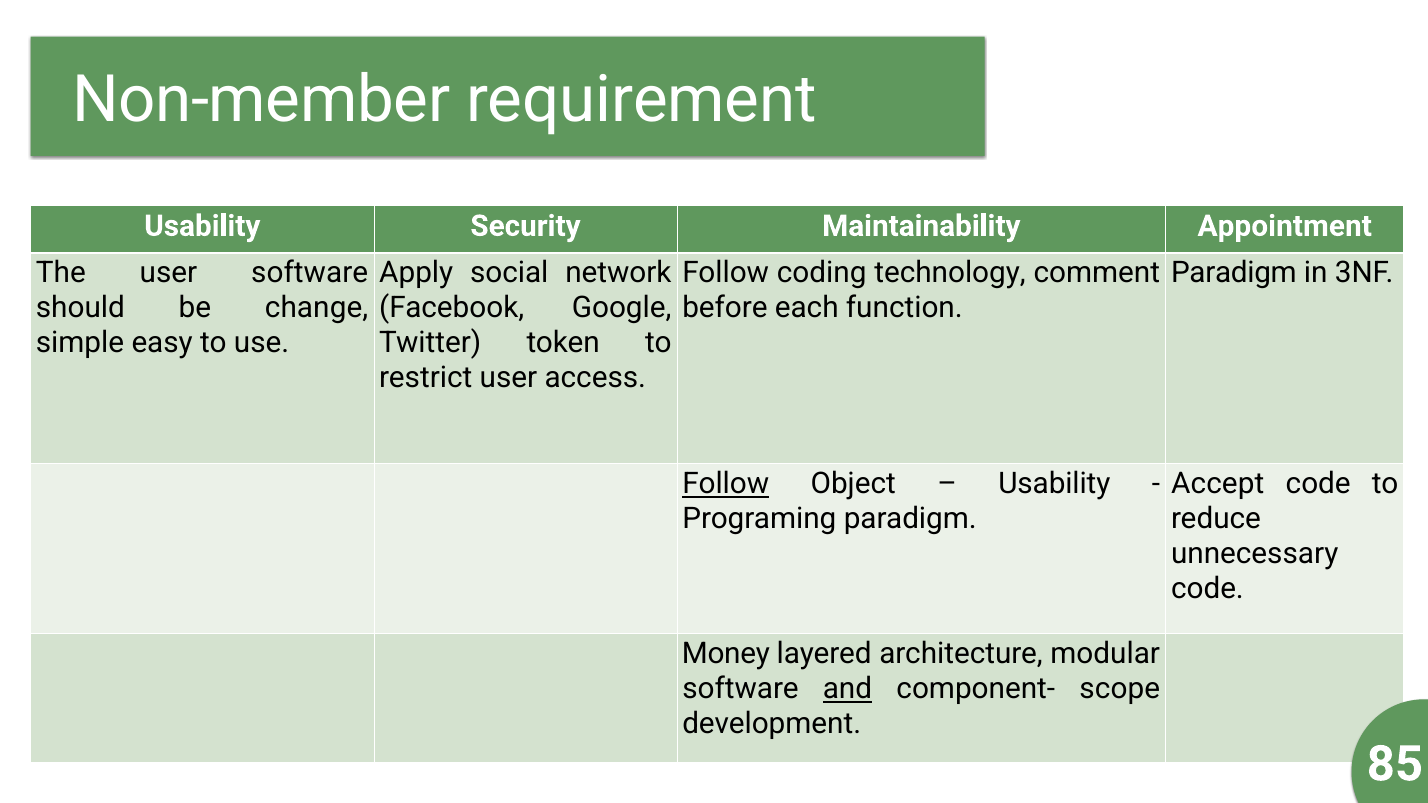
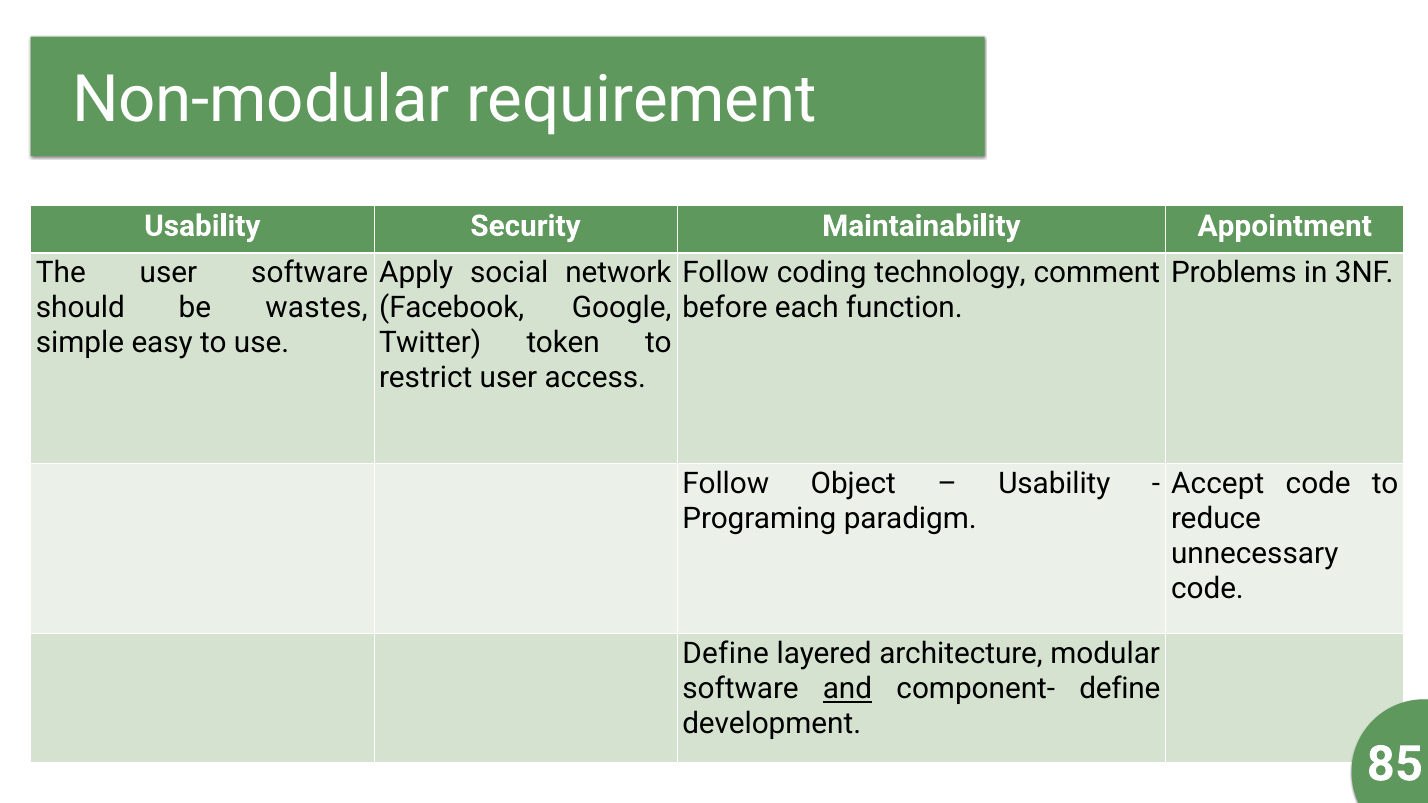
Non-member: Non-member -> Non-modular (261, 100)
Paradigm: Paradigm -> Problems (1234, 273)
change: change -> wastes (316, 308)
Follow underline: present -> none (726, 484)
Money: Money -> Define (726, 654)
component- scope: scope -> define (1120, 689)
